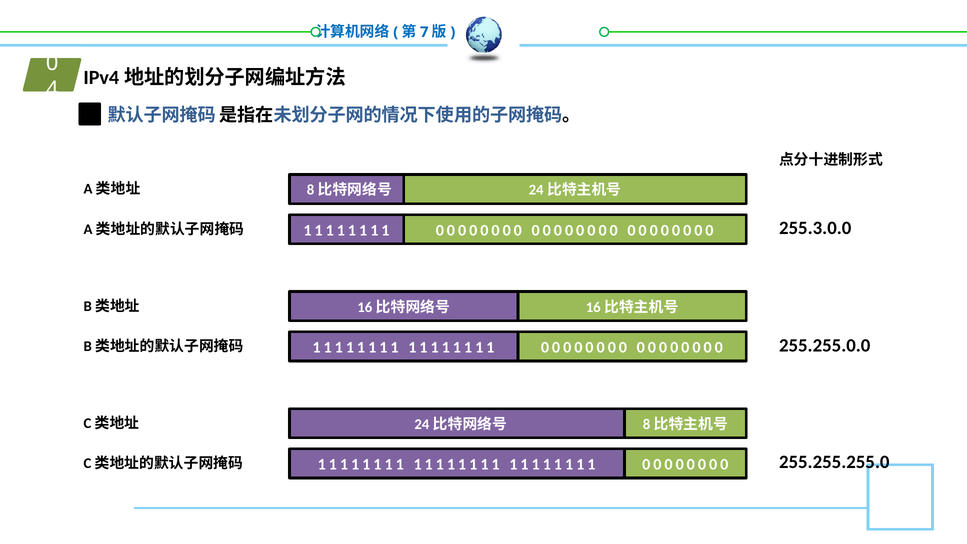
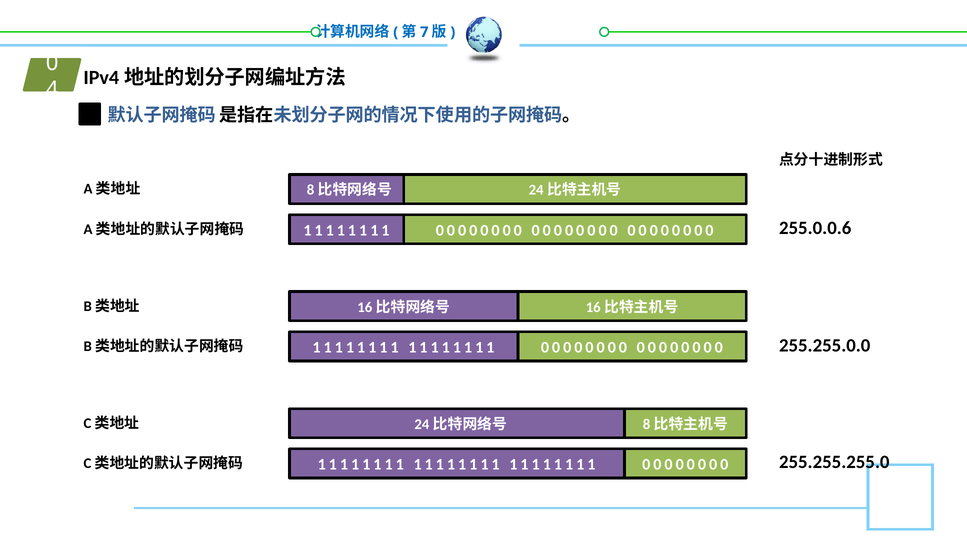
255.3.0.0: 255.3.0.0 -> 255.0.0.6 (815, 228)
